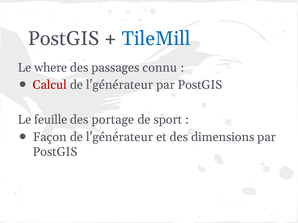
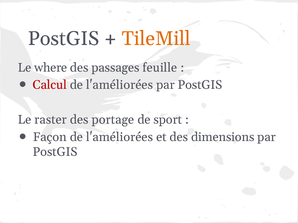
TileMill colour: blue -> orange (156, 39)
connu: connu -> feuille (160, 68)
l'générateur: l'générateur -> l'améliorées (120, 85)
feuille: feuille -> raster (51, 120)
l'générateur: l'générateur -> l'améliorées (120, 137)
